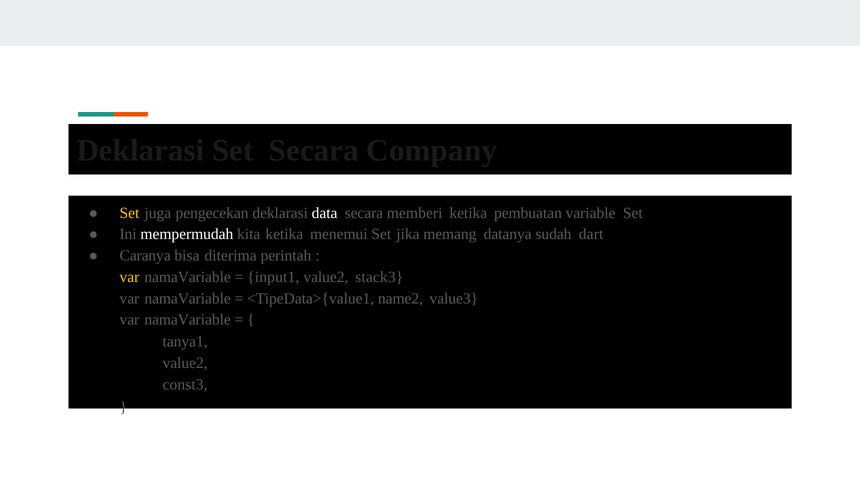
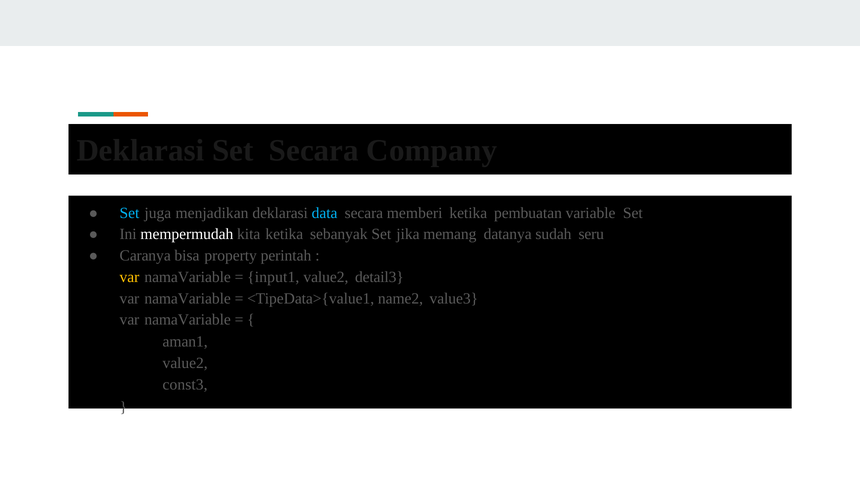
Set colour: yellow -> light blue (129, 213)
pengecekan: pengecekan -> menjadikan (212, 213)
data colour: white -> light blue (325, 213)
menemui: menemui -> sebanyak (339, 234)
dart: dart -> seru (591, 234)
diterima: diterima -> property (231, 256)
stack3: stack3 -> detail3 (379, 277)
tanya1: tanya1 -> aman1 (185, 342)
